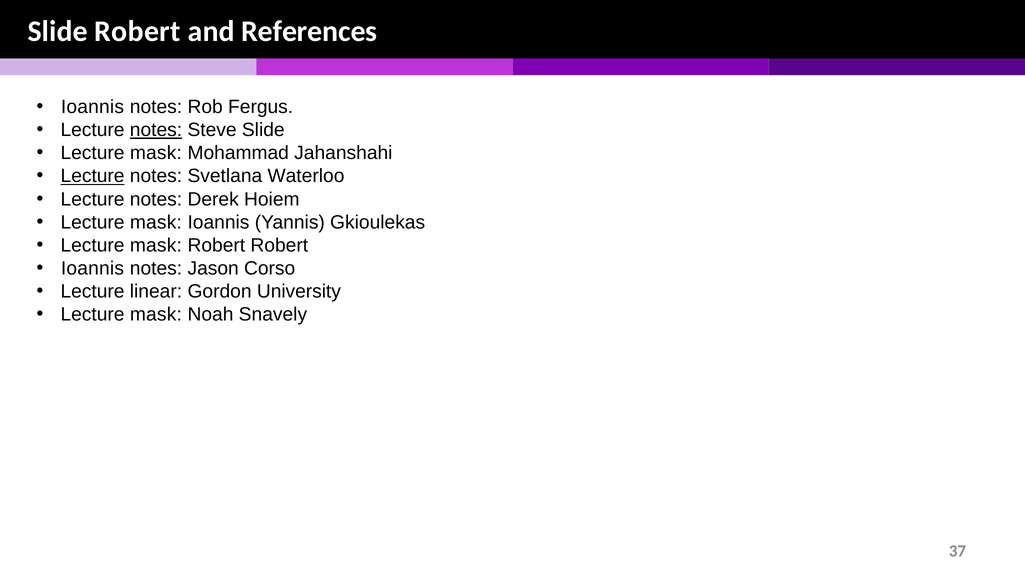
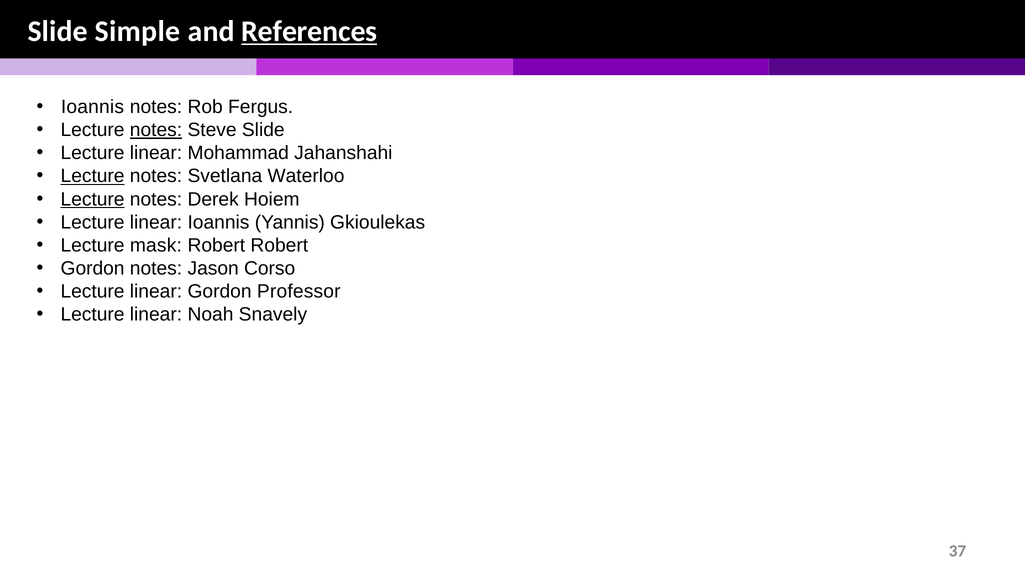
Slide Robert: Robert -> Simple (138, 31)
References underline: none -> present (309, 31)
mask: mask -> linear (156, 153)
Lecture underline: none -> present (93, 199)
mask: mask -> linear (156, 222)
Ioannis: Ioannis -> Gordon (93, 268)
University: University -> Professor (299, 291)
mask: mask -> linear (156, 314)
